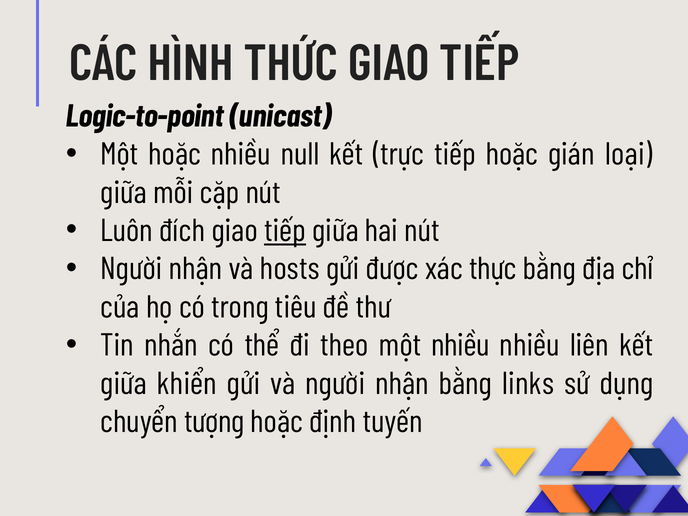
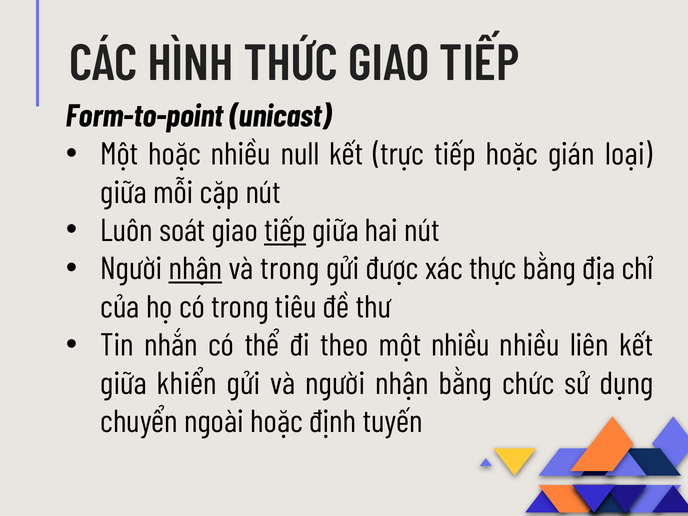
Logic-to-point: Logic-to-point -> Form-to-point (145, 116)
đích: đích -> soát (182, 231)
nhận underline: none -> present (195, 269)
và hosts: hosts -> trong (290, 269)
links: links -> chức (528, 384)
tượng: tượng -> ngoài (214, 422)
